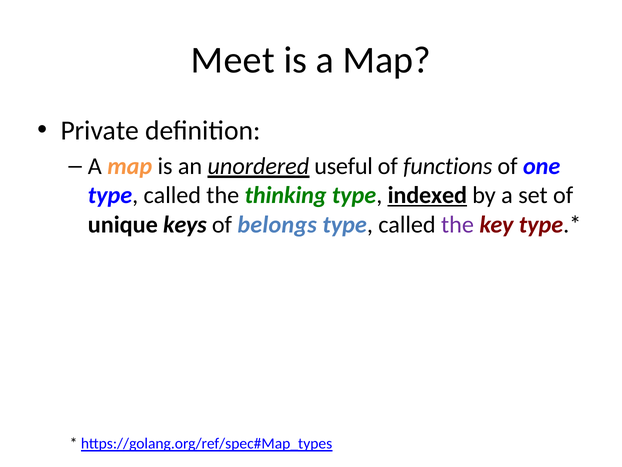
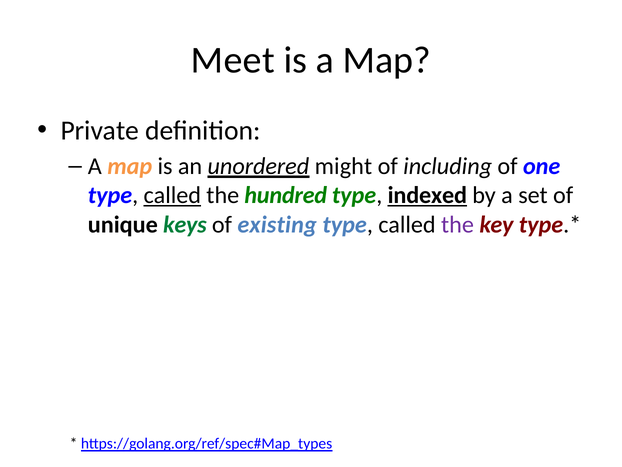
useful: useful -> might (343, 166)
functions: functions -> including (448, 166)
called underline: none -> present (172, 195)
thinking: thinking -> hundred (286, 195)
keys colour: black -> green (185, 224)
belongs: belongs -> existing (277, 224)
